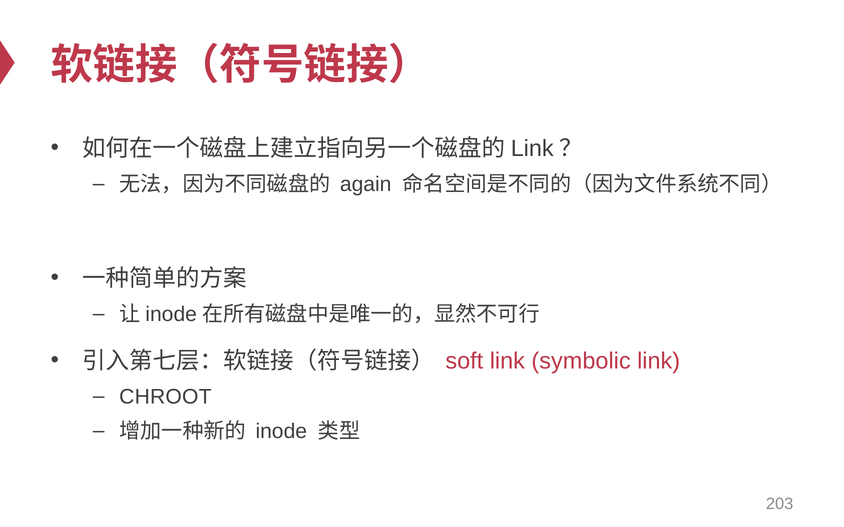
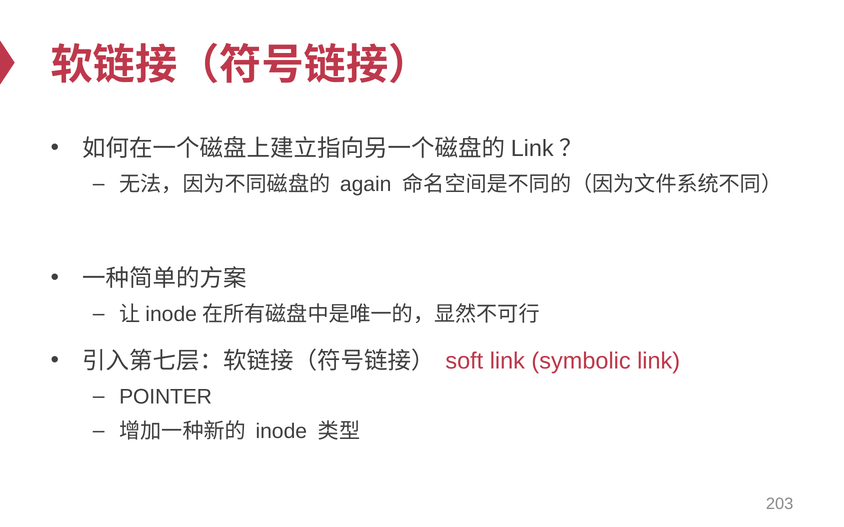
CHROOT: CHROOT -> POINTER (166, 397)
